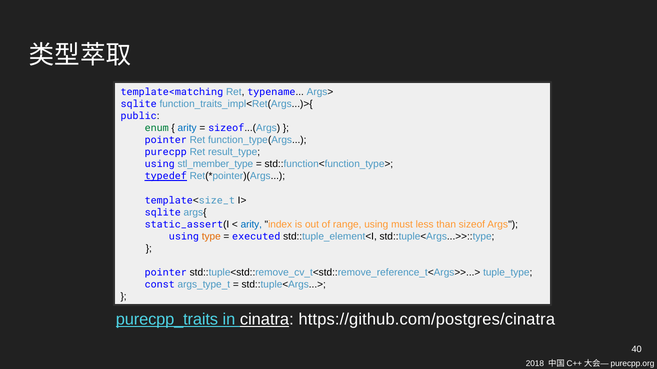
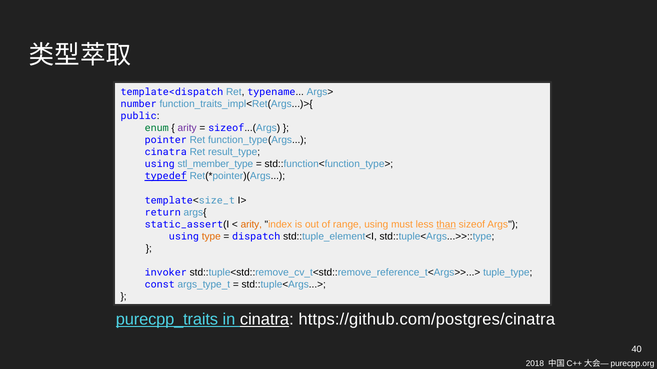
template<matching: template<matching -> template<dispatch (172, 92)
sqlite: sqlite -> number (139, 104)
arity colour: blue -> purple (187, 128)
purecpp: purecpp -> cinatra (166, 152)
sqlite: sqlite -> return (163, 213)
arity colour: blue -> orange (251, 225)
than underline: none -> present (446, 225)
executed: executed -> dispatch (256, 237)
pointer: pointer -> invoker (166, 273)
